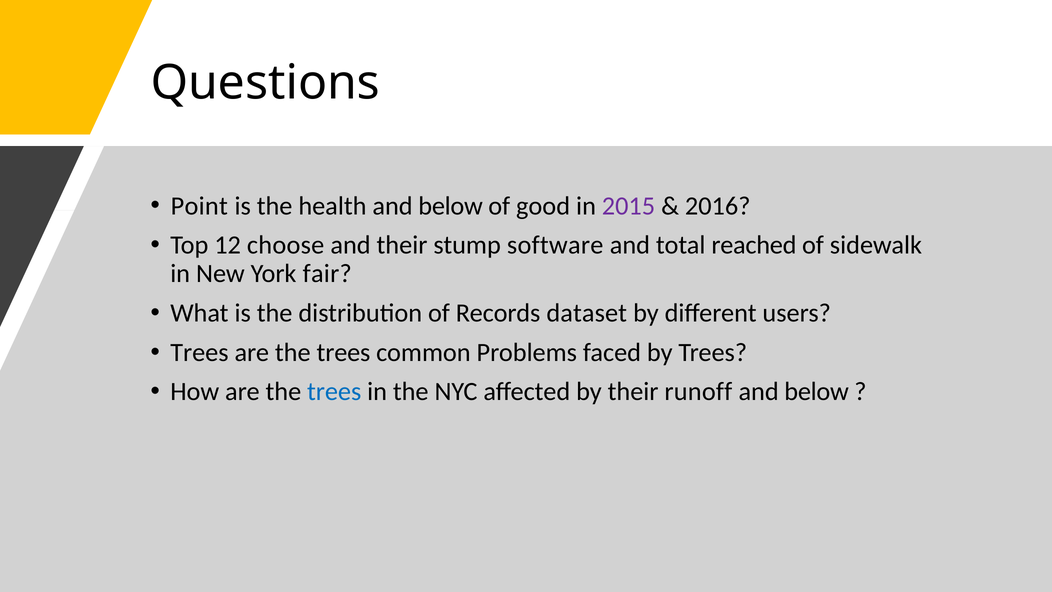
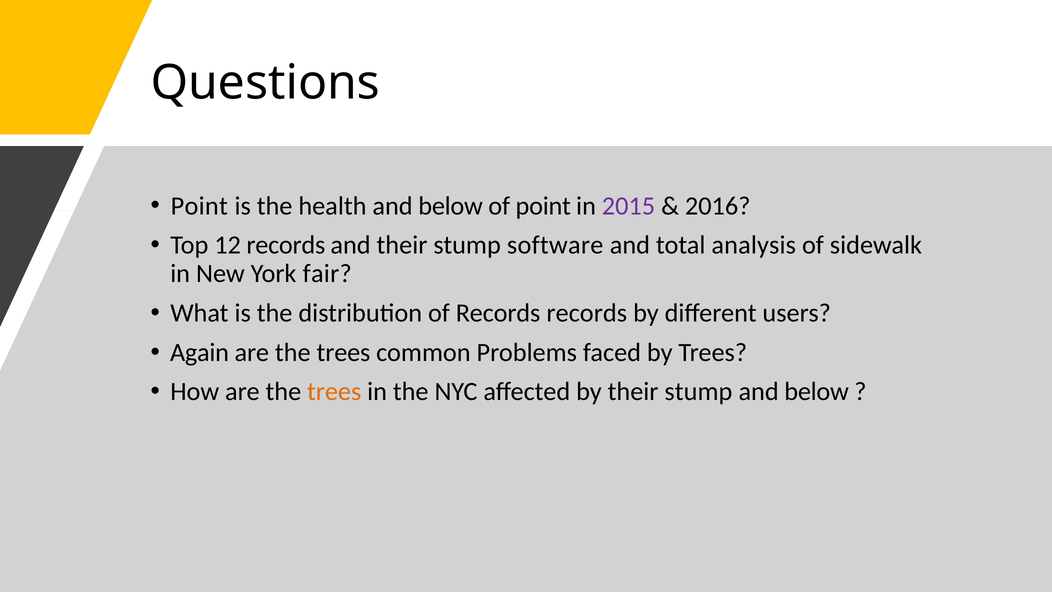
of good: good -> point (543, 206)
12 choose: choose -> records (286, 245)
reached: reached -> analysis (754, 245)
Records dataset: dataset -> records (587, 313)
Trees: Trees -> Again (200, 352)
trees colour: blue -> orange (334, 392)
by their runoff: runoff -> stump (698, 392)
